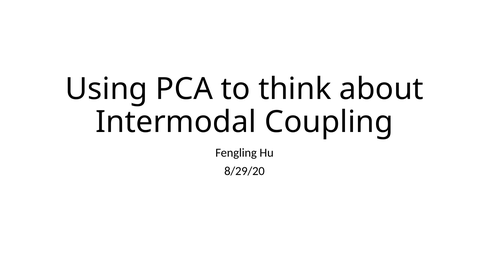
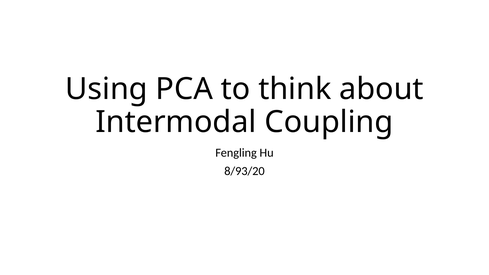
8/29/20: 8/29/20 -> 8/93/20 (244, 171)
